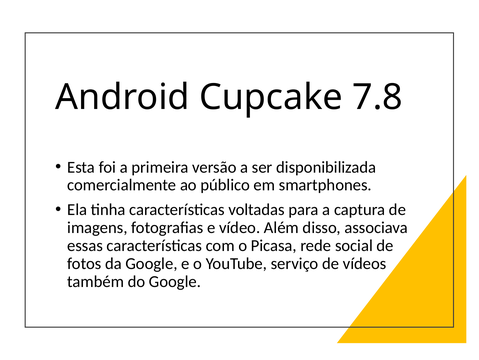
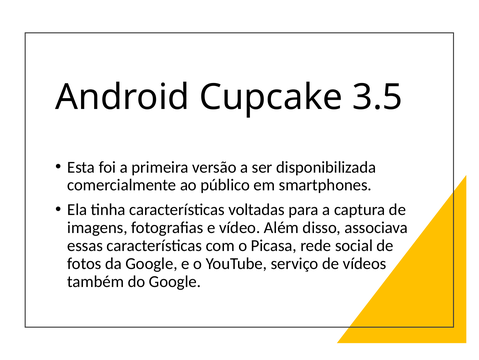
7.8: 7.8 -> 3.5 (377, 97)
